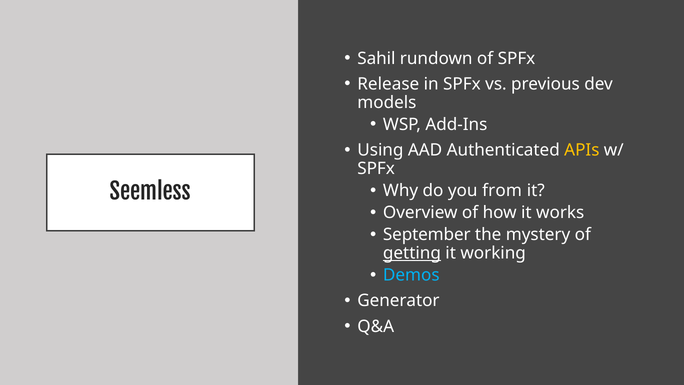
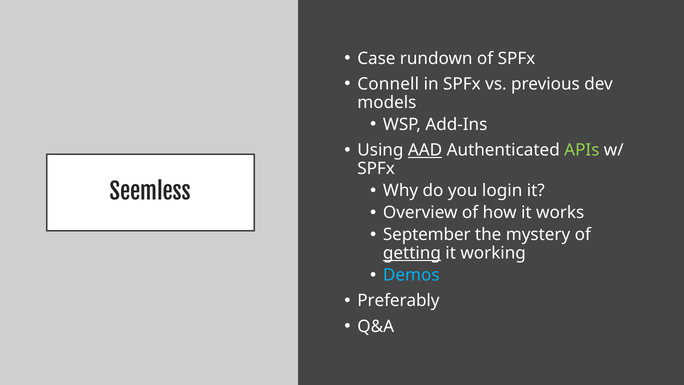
Sahil: Sahil -> Case (376, 58)
Release: Release -> Connell (388, 84)
AAD underline: none -> present (425, 150)
APIs colour: yellow -> light green (582, 150)
from: from -> login (502, 191)
Generator: Generator -> Preferably (398, 301)
